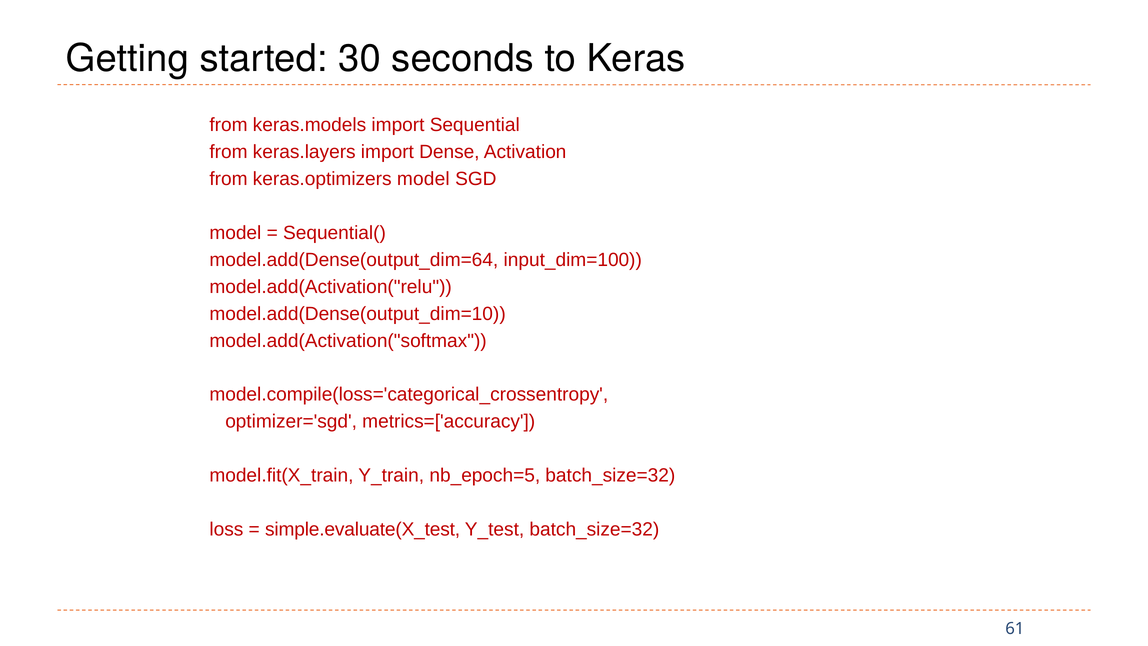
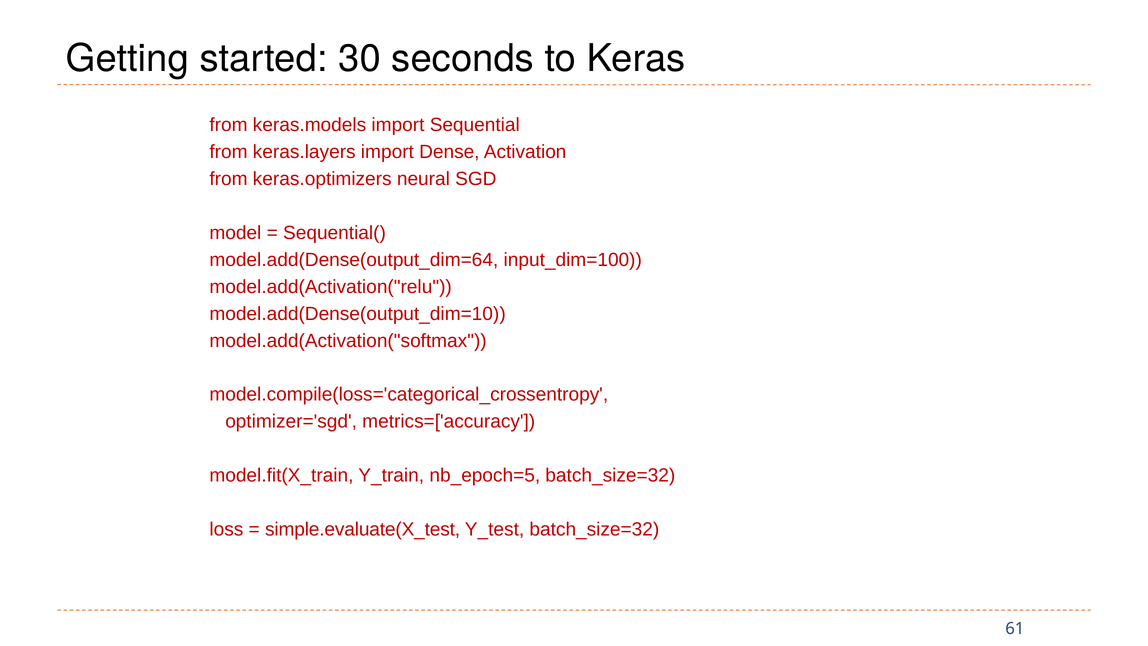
keras.optimizers model: model -> neural (423, 179)
